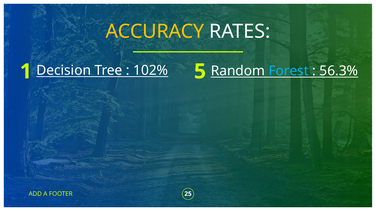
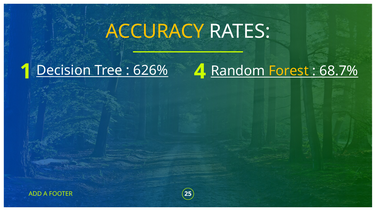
102%: 102% -> 626% (151, 70)
Forest colour: light blue -> yellow (289, 71)
56.3%: 56.3% -> 68.7% (339, 71)
5: 5 -> 4 (200, 72)
